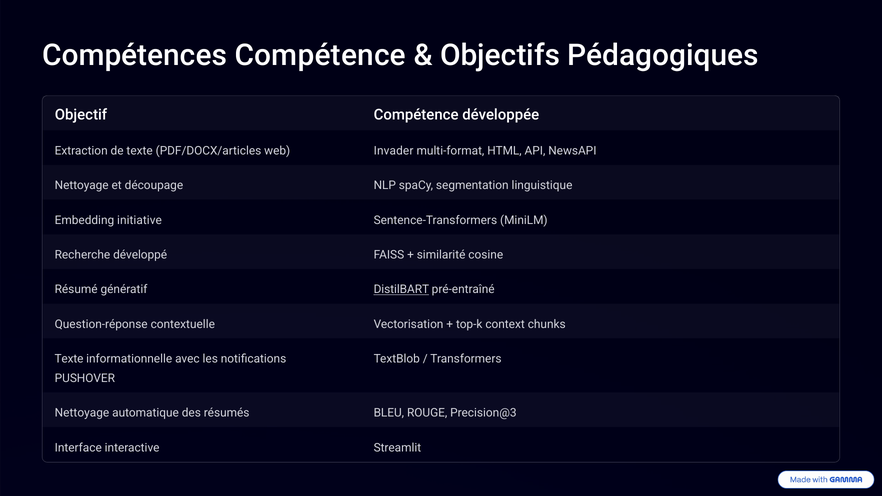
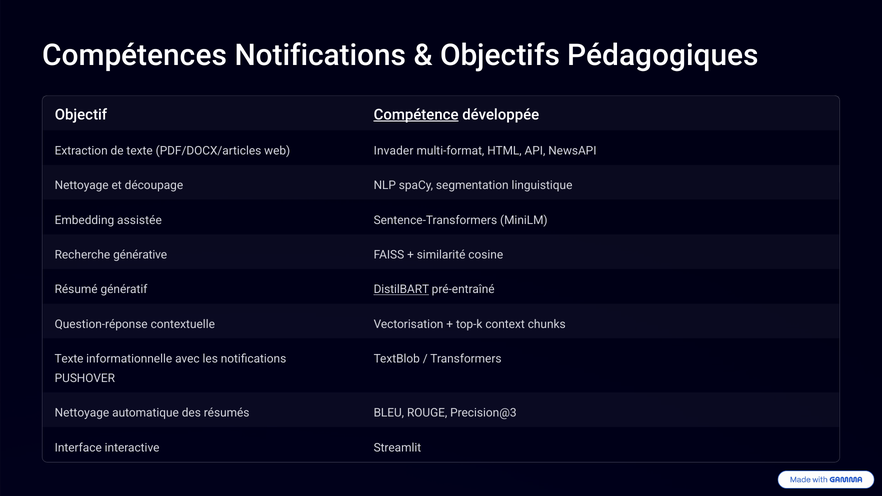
Compétences Compétence: Compétence -> Notifications (320, 56)
Compétence underline: none -> present (416, 115)
initiative: initiative -> assistée (139, 220)
développé: développé -> générative (140, 255)
